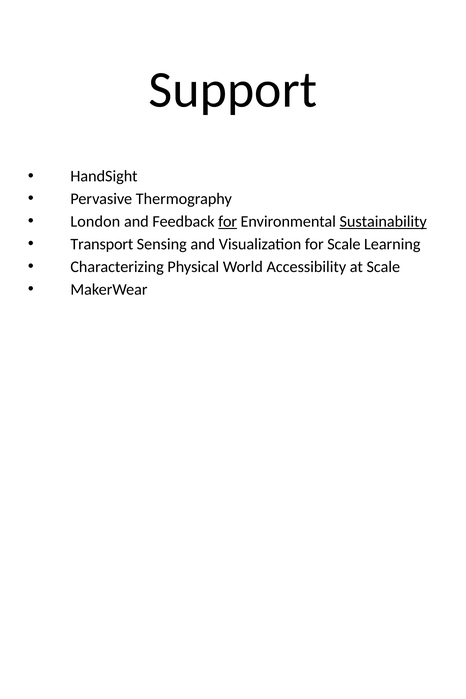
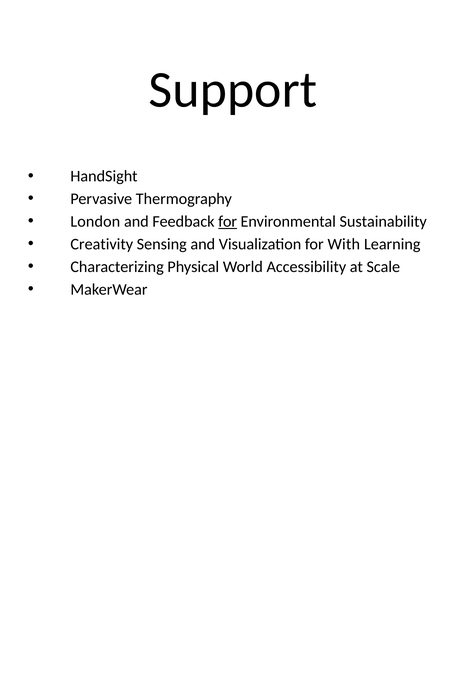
Sustainability underline: present -> none (383, 221)
Transport: Transport -> Creativity (102, 244)
for Scale: Scale -> With (344, 244)
